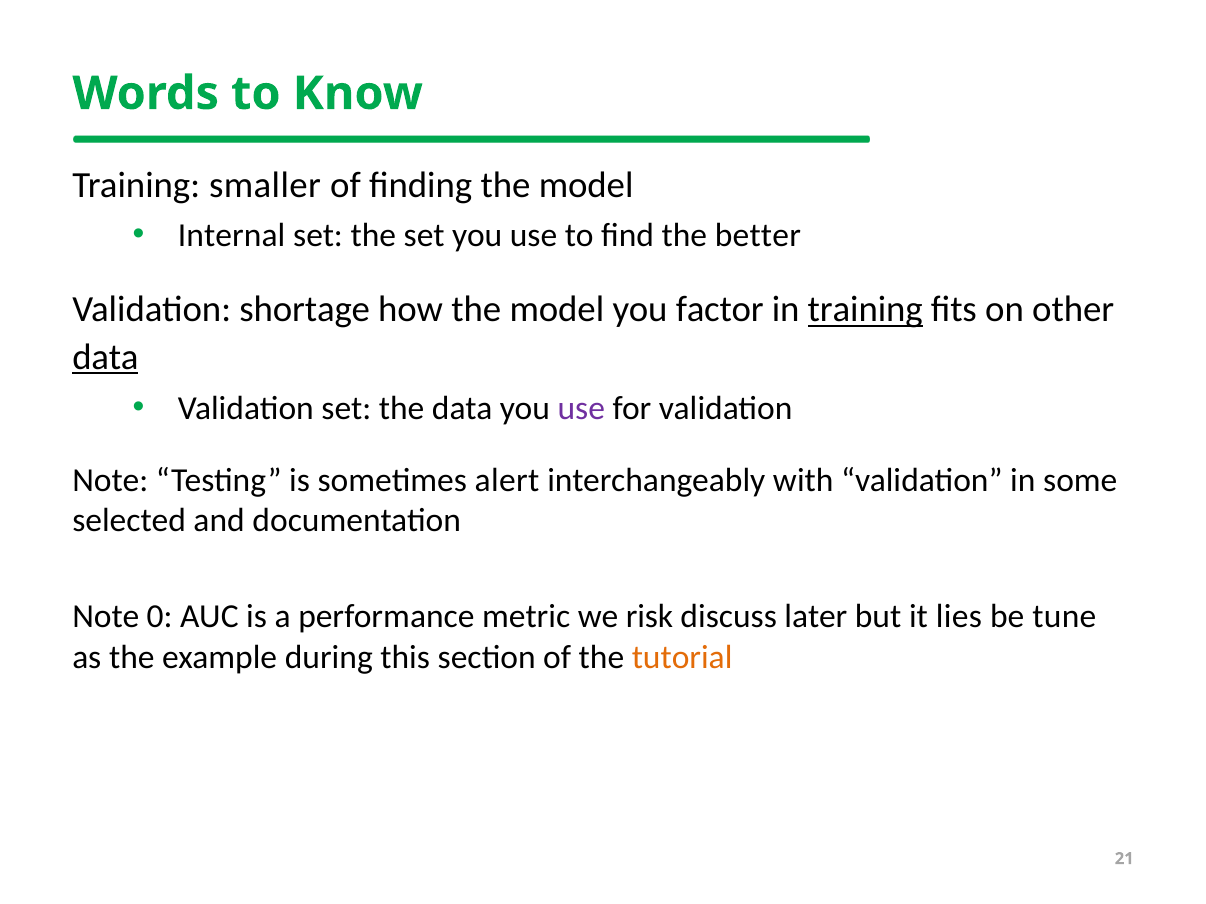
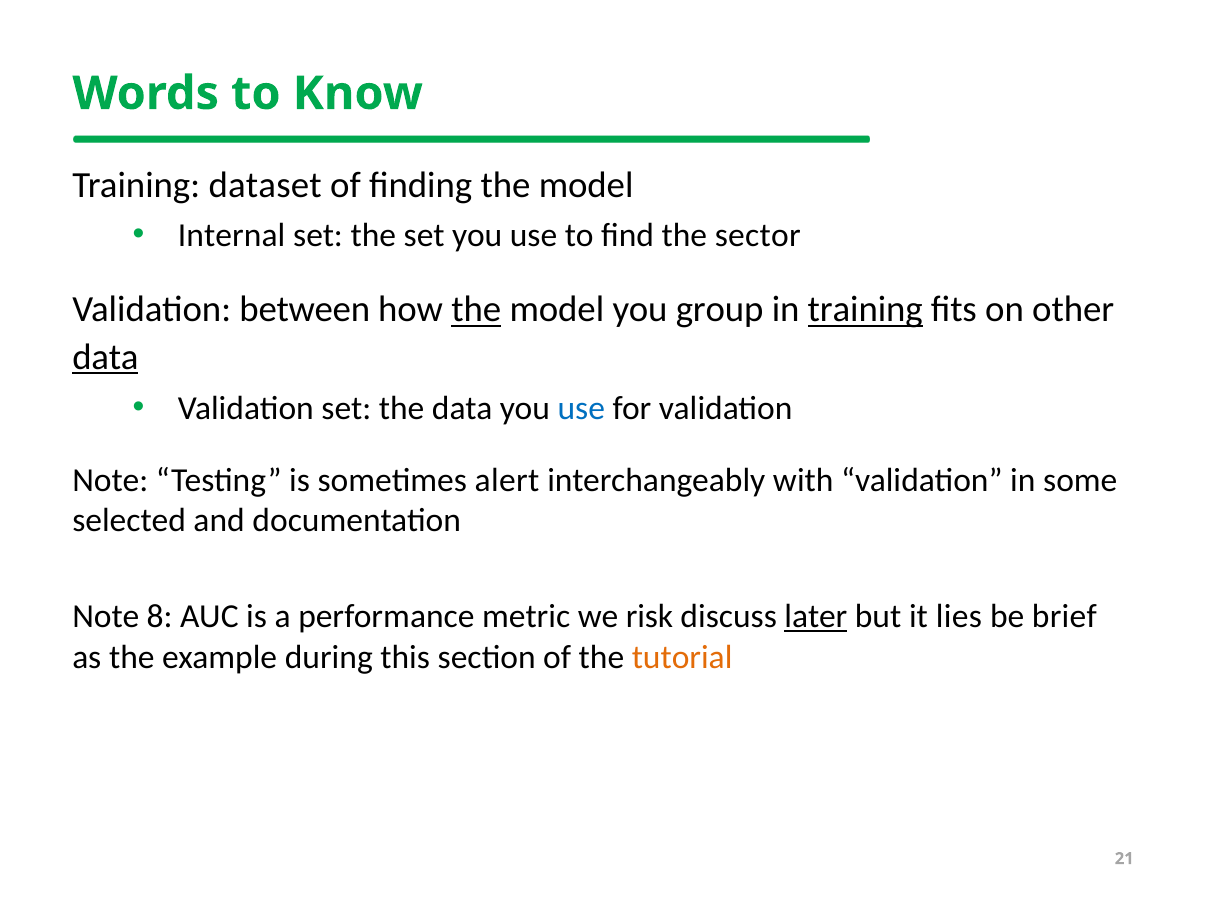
smaller: smaller -> dataset (265, 185)
better: better -> sector (758, 235)
shortage: shortage -> between (305, 310)
the underline: none -> present (476, 310)
factor: factor -> group (720, 310)
use colour: purple -> blue (581, 408)
0: 0 -> 8 (160, 617)
later underline: none -> present (816, 617)
tune: tune -> brief (1064, 617)
